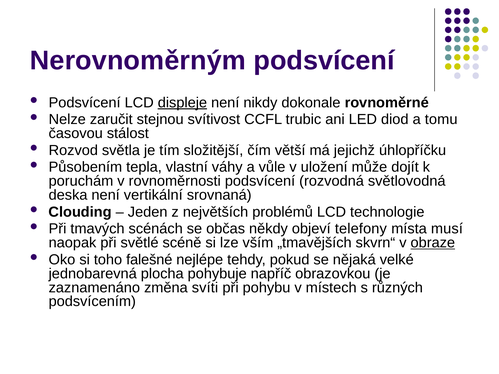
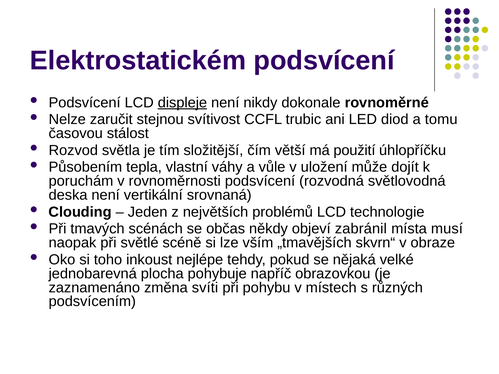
Nerovnoměrným: Nerovnoměrným -> Elektrostatickém (138, 61)
jejichž: jejichž -> použití (354, 150)
telefony: telefony -> zabránil (361, 229)
obraze underline: present -> none (433, 243)
falešné: falešné -> inkoust (149, 260)
